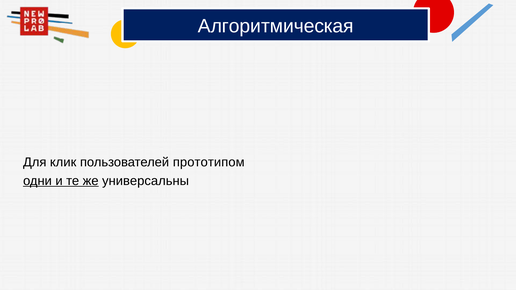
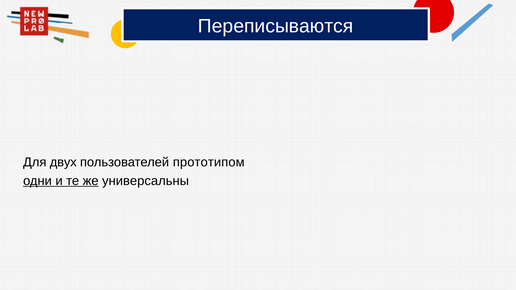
Алгоритмическая: Алгоритмическая -> Переписываются (276, 26)
клик: клик -> двух (63, 162)
